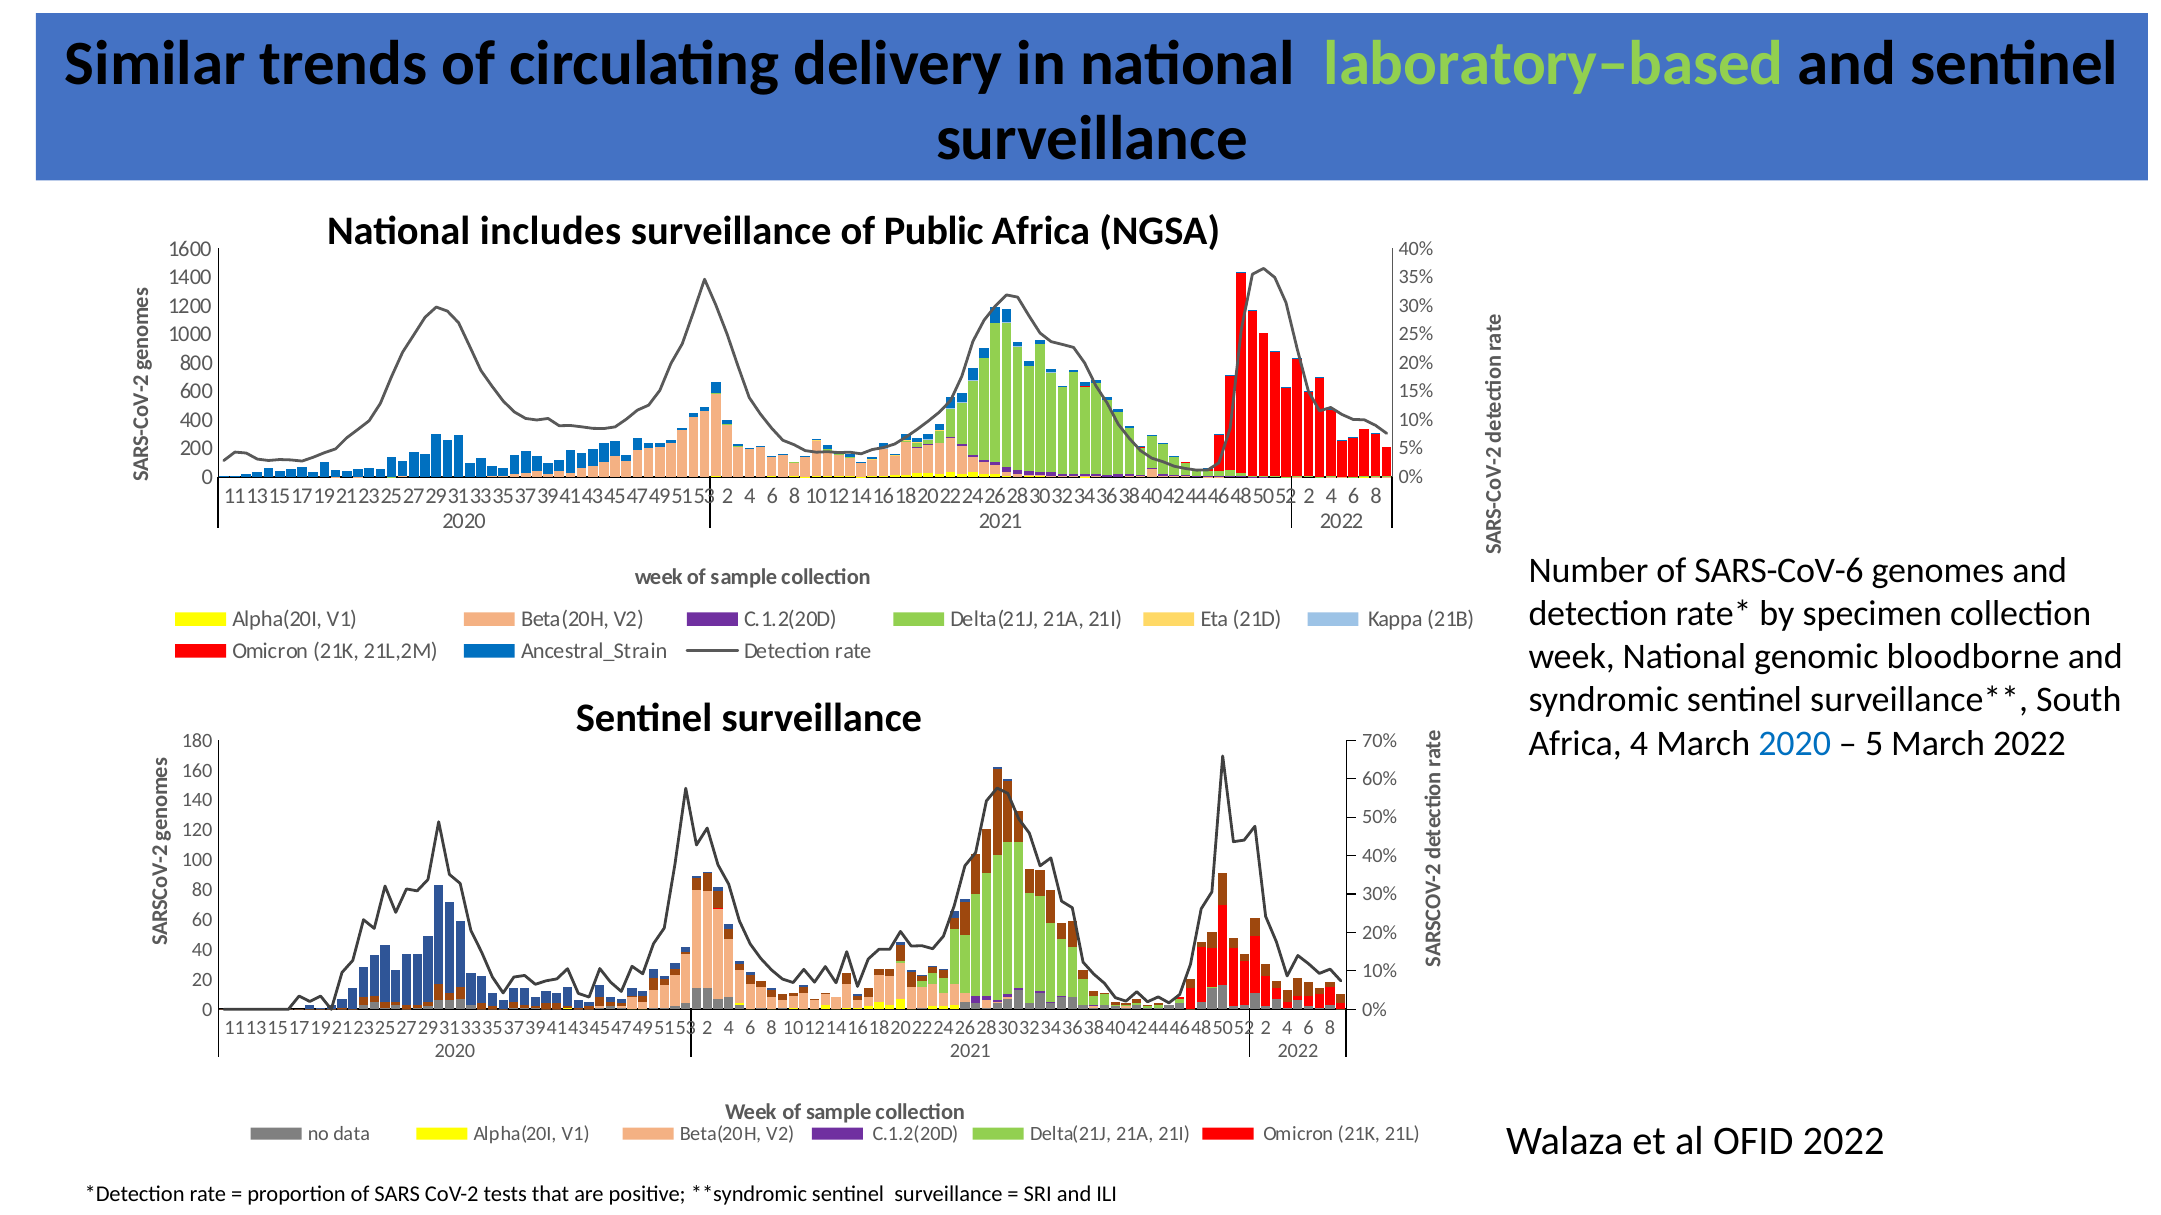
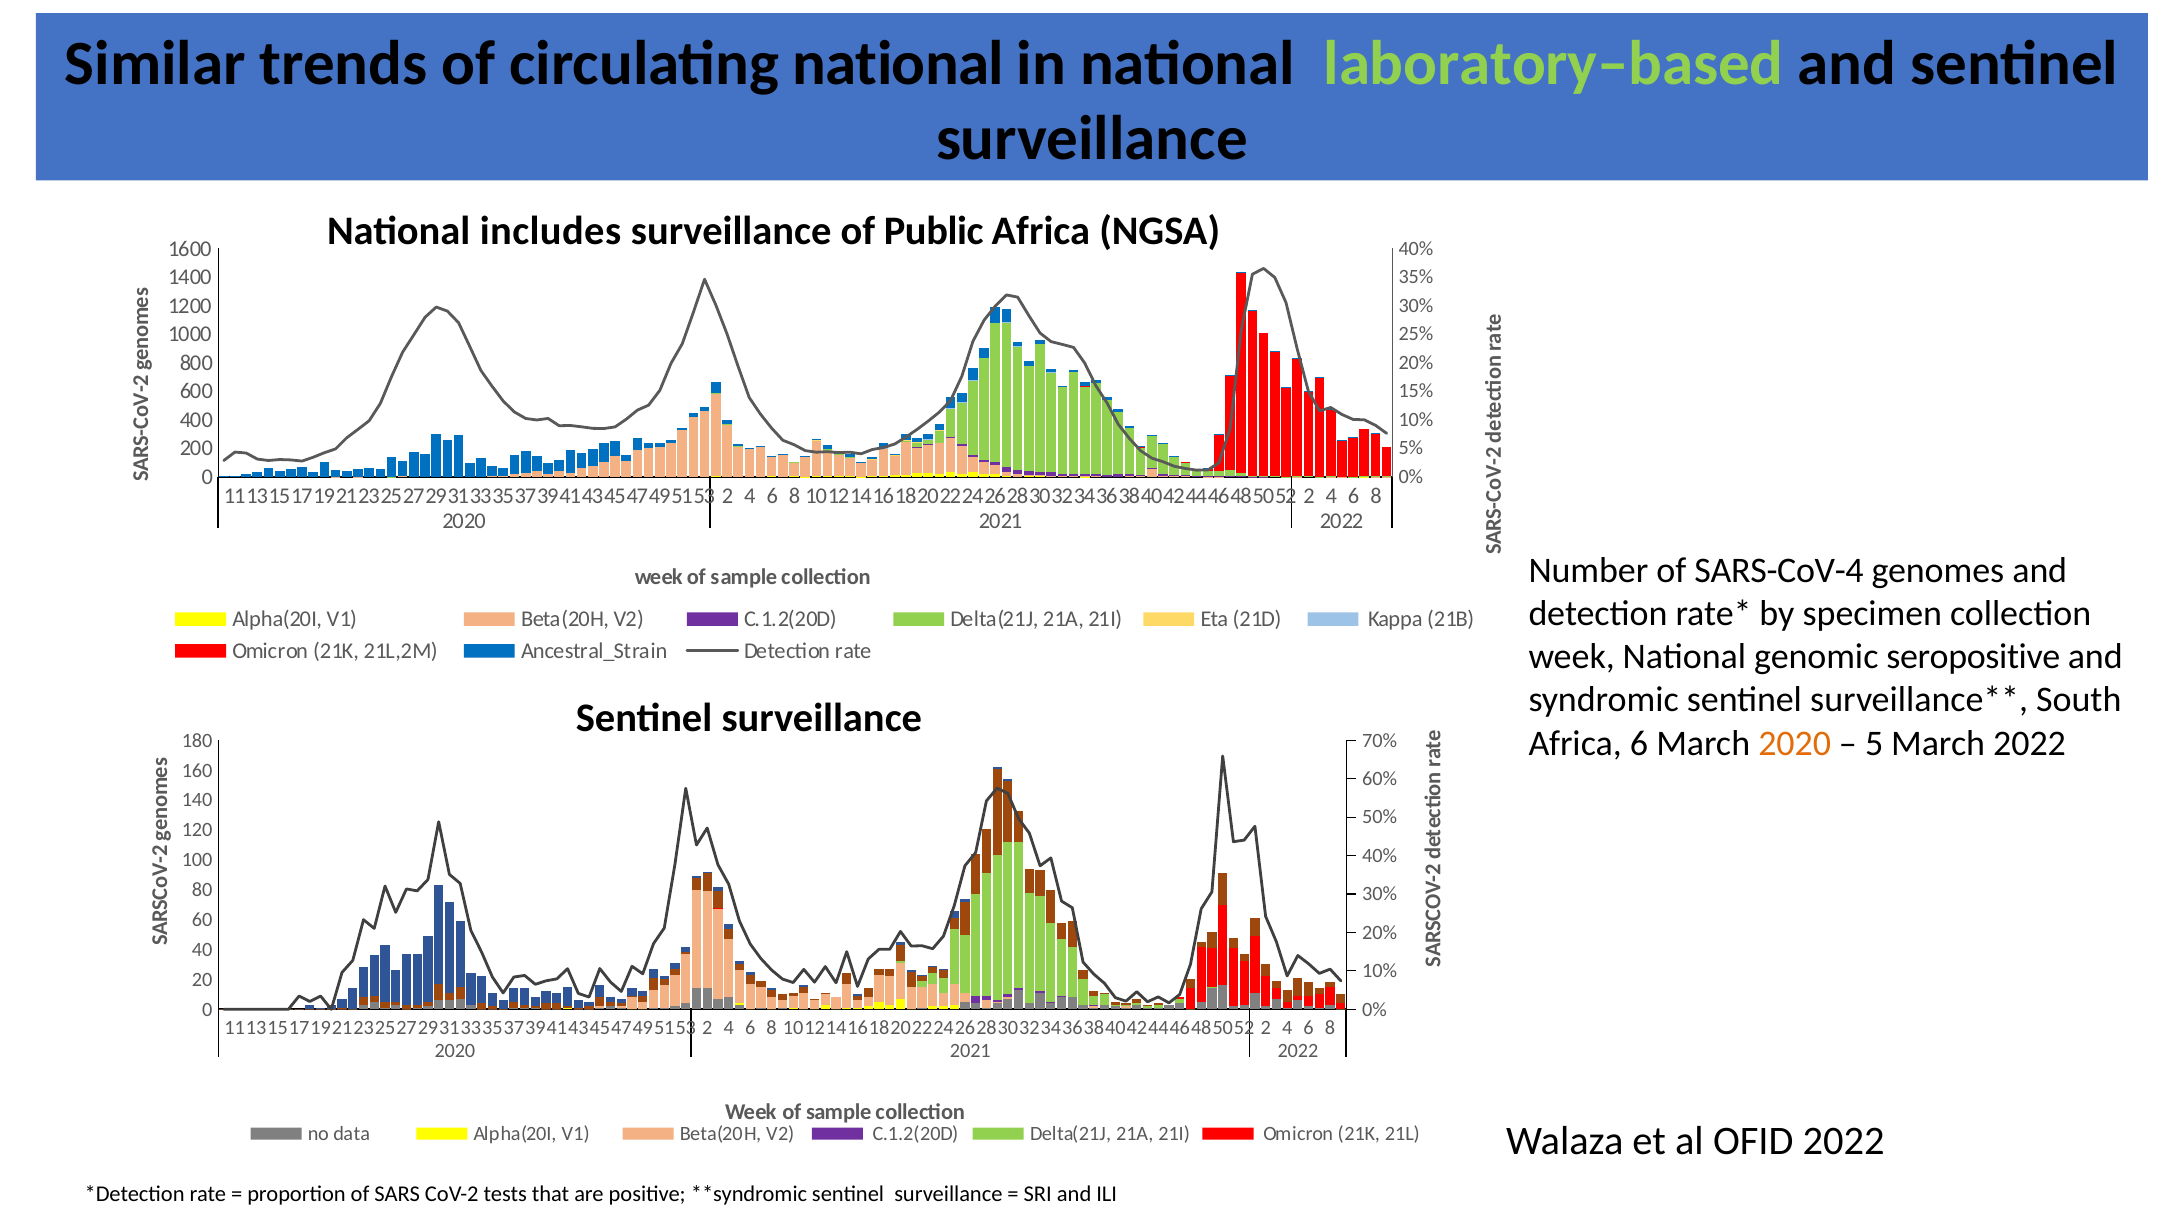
circulating delivery: delivery -> national (898, 63)
SARS-CoV-6: SARS-CoV-6 -> SARS-CoV-4 (1779, 571)
bloodborne: bloodborne -> seropositive (1973, 657)
Africa 4: 4 -> 6 (1639, 743)
2020 colour: blue -> orange (1795, 743)
